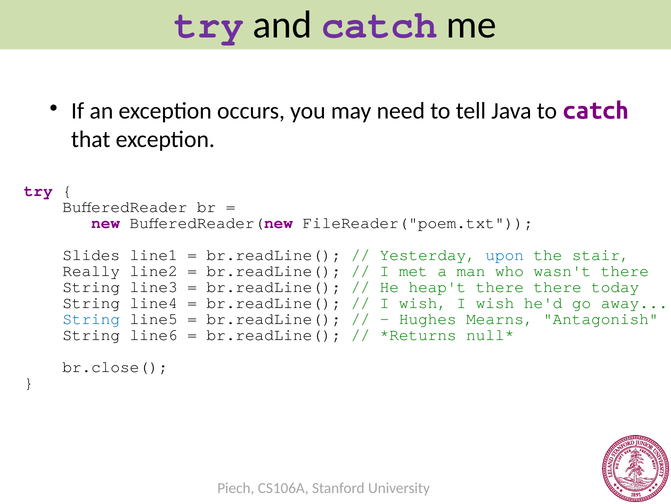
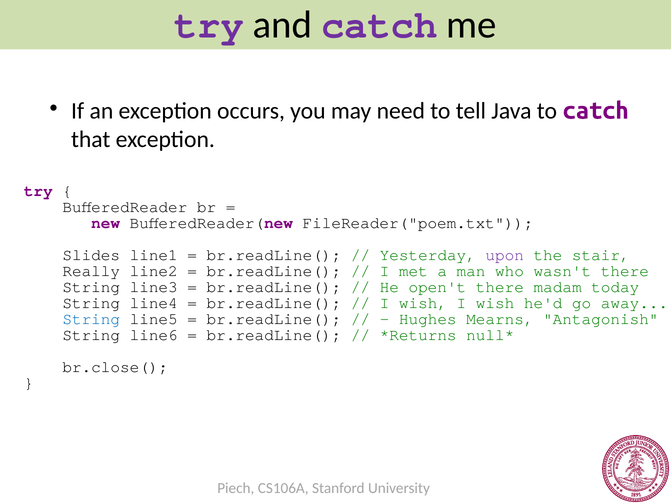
upon colour: blue -> purple (505, 255)
heap't: heap't -> open't (437, 286)
there there: there -> madam (558, 286)
